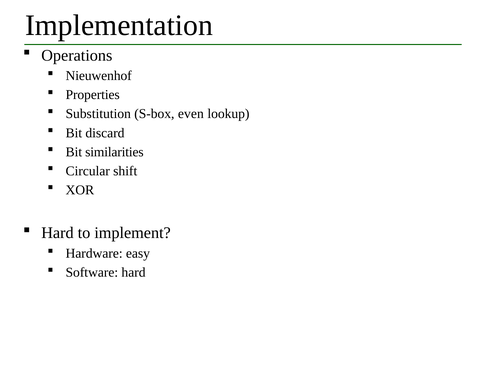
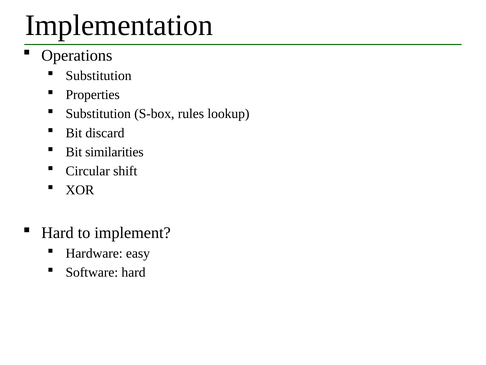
Nieuwenhof: Nieuwenhof -> Substitution (99, 76)
even: even -> rules (191, 114)
